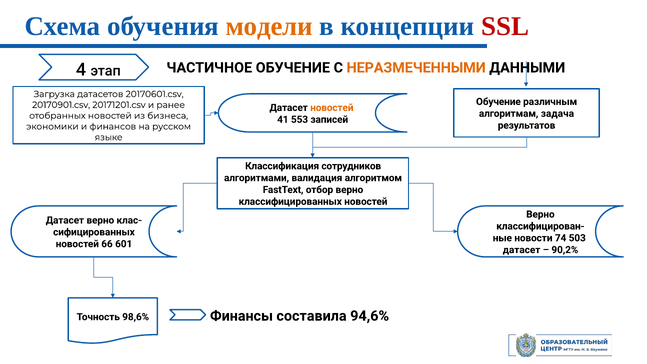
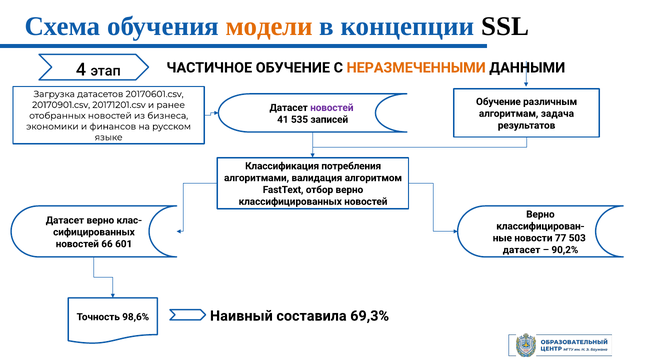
SSL colour: red -> black (505, 26)
новостей colour: orange -> purple (332, 108)
553: 553 -> 535 (300, 119)
сотрудников: сотрудников -> потребления (351, 166)
74: 74 -> 77 (561, 238)
Финансы: Финансы -> Наивный (241, 316)
94,6%: 94,6% -> 69,3% (370, 316)
